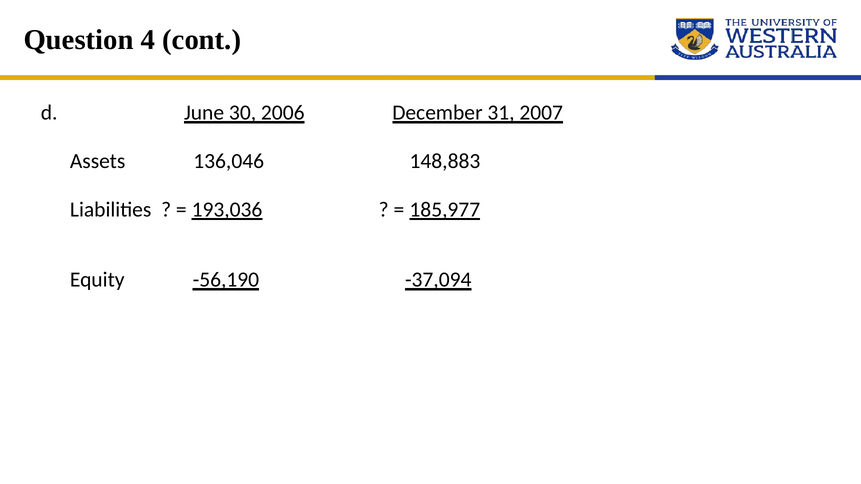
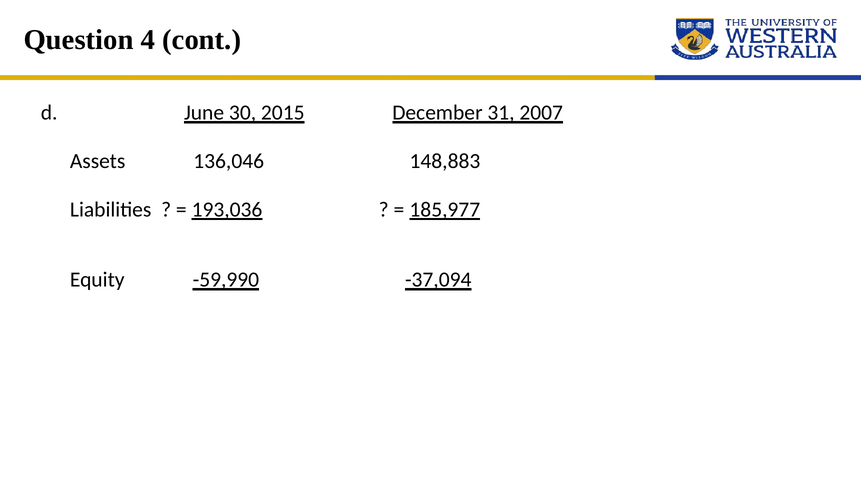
2006: 2006 -> 2015 (283, 113)
-56,190: -56,190 -> -59,990 (226, 280)
